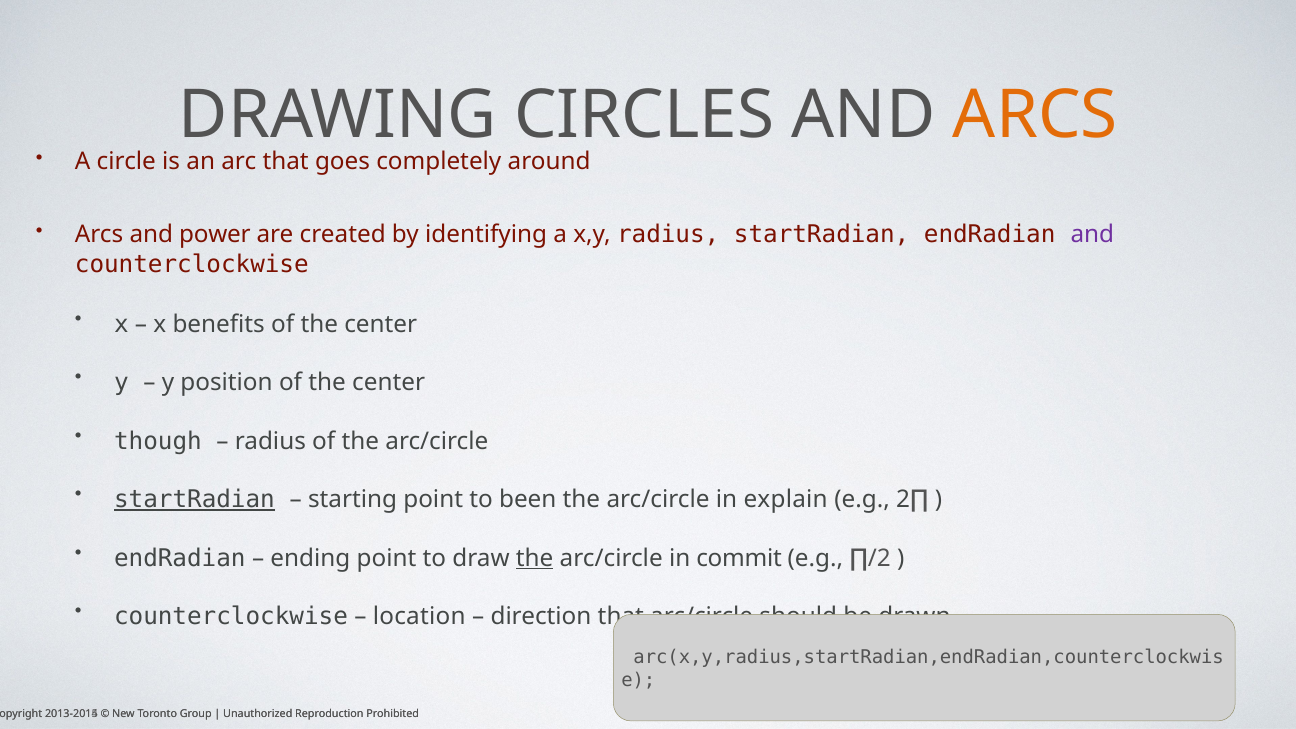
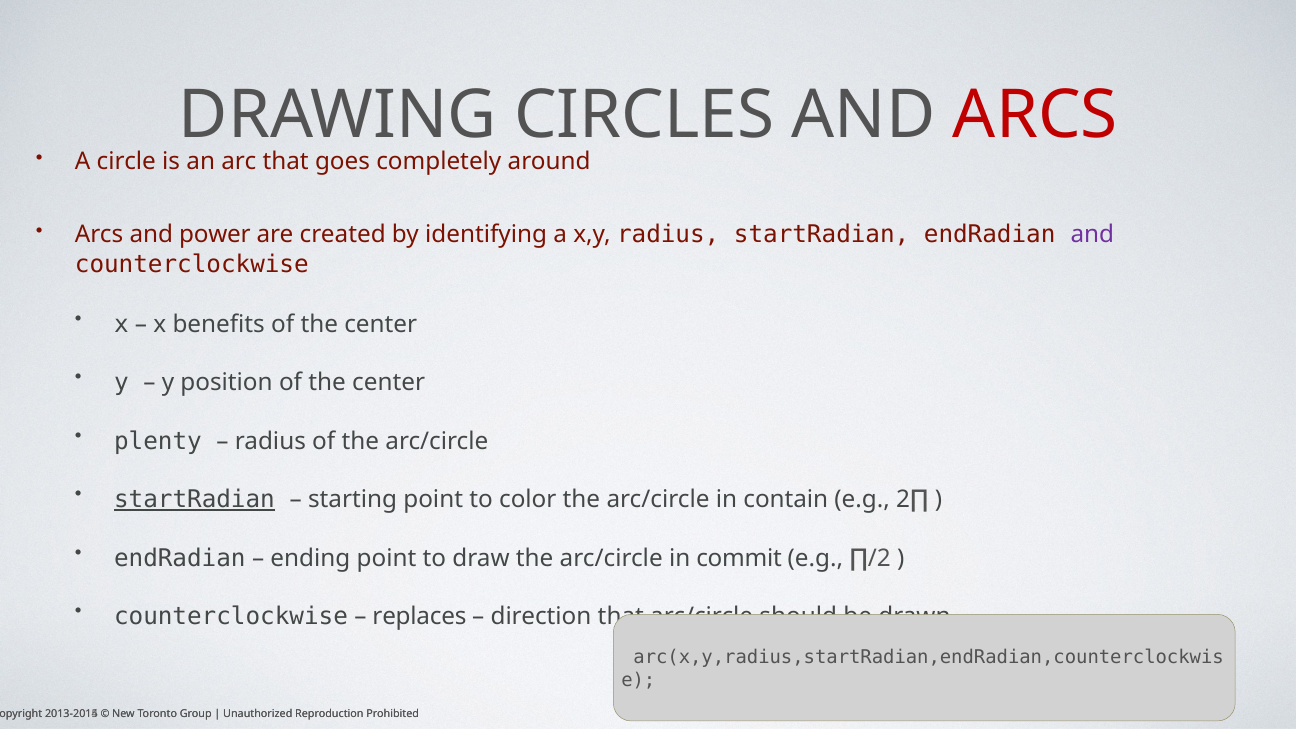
ARCS colour: orange -> red (1035, 115)
though: though -> plenty (158, 441)
been: been -> color (528, 500)
explain: explain -> contain (786, 500)
the underline: present -> none (535, 558)
location: location -> replaces (419, 617)
